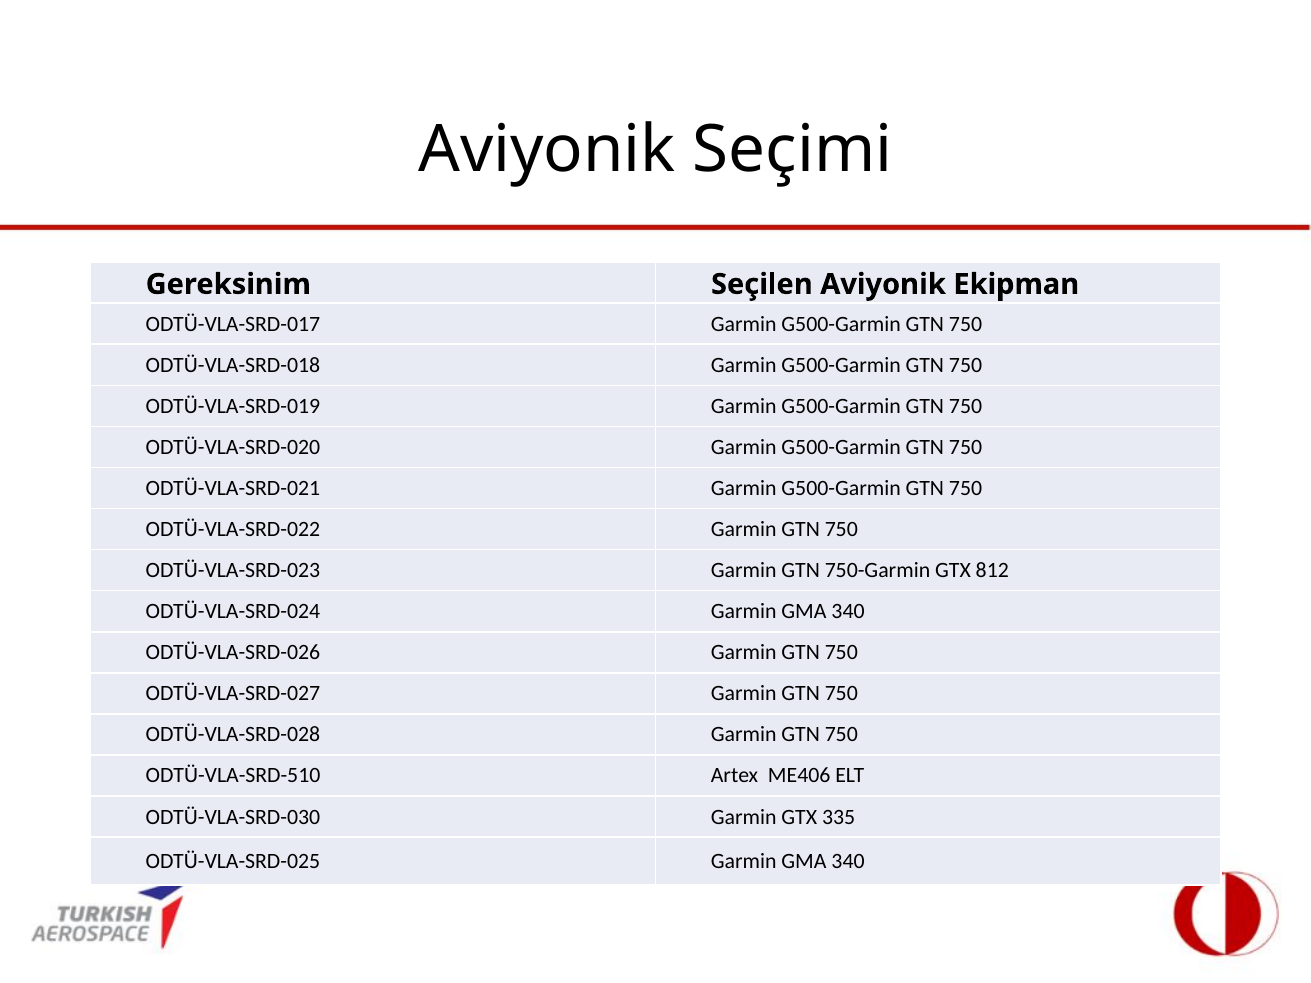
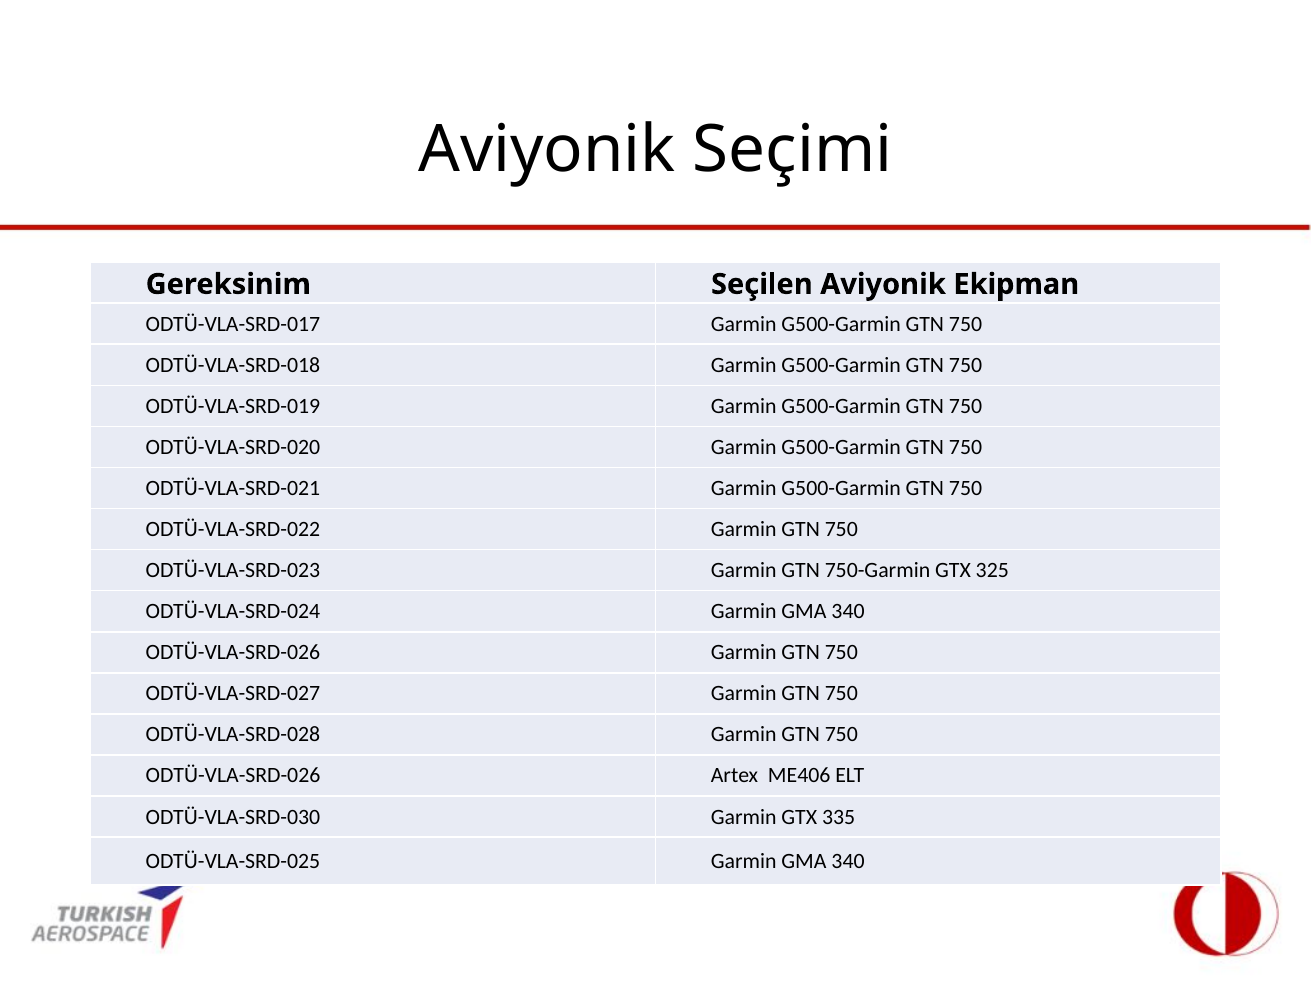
812: 812 -> 325 (992, 571)
ODTÜ-VLA-SRD-510: ODTÜ-VLA-SRD-510 -> ODTÜ-VLA-SRD-026 (233, 776)
